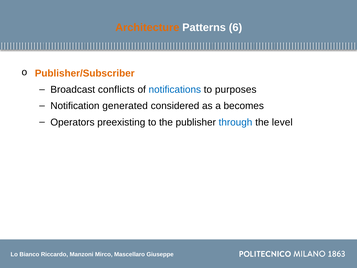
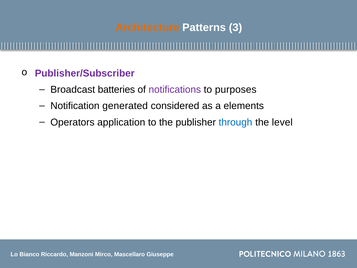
6: 6 -> 3 (236, 28)
Publisher/Subscriber colour: orange -> purple (85, 73)
conflicts: conflicts -> batteries (116, 90)
notifications colour: blue -> purple (175, 90)
becomes: becomes -> elements (244, 106)
preexisting: preexisting -> application (121, 122)
